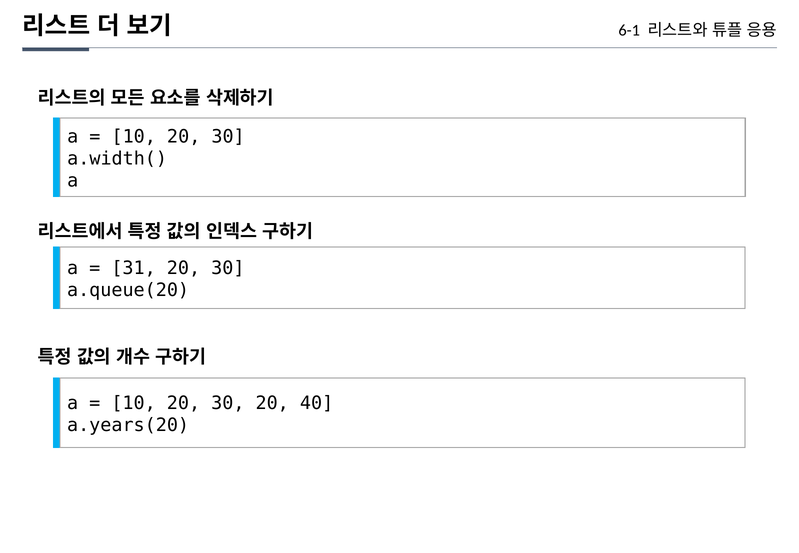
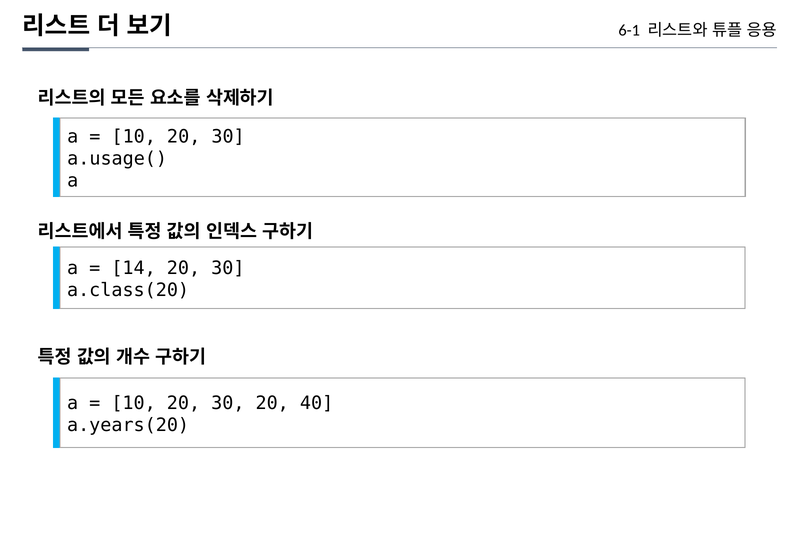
a.width(: a.width( -> a.usage( (117, 159)
31: 31 -> 14 (134, 268)
a.queue(20: a.queue(20 -> a.class(20 (128, 290)
